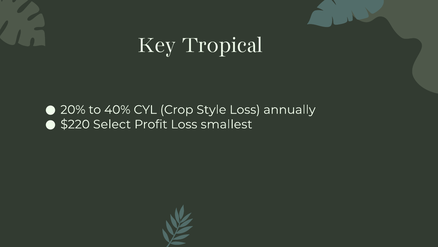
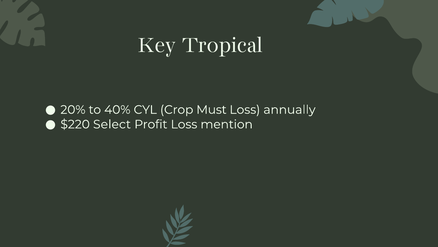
Style: Style -> Must (211, 109)
smallest: smallest -> mention (227, 124)
